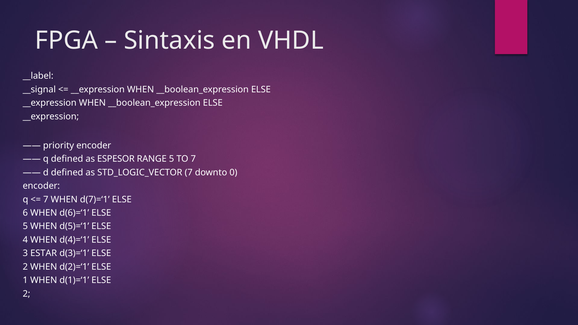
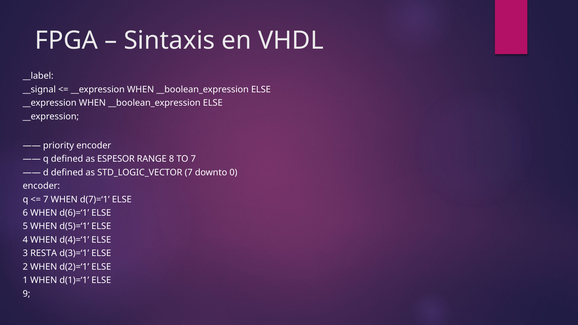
RANGE 5: 5 -> 8 (172, 159)
ESTAR: ESTAR -> RESTA (44, 253)
2: 2 -> 9 (26, 294)
